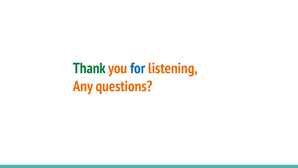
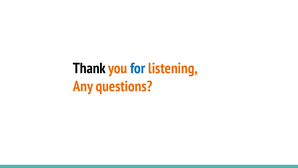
Thank colour: green -> black (89, 68)
